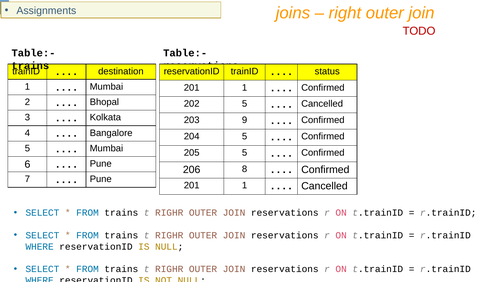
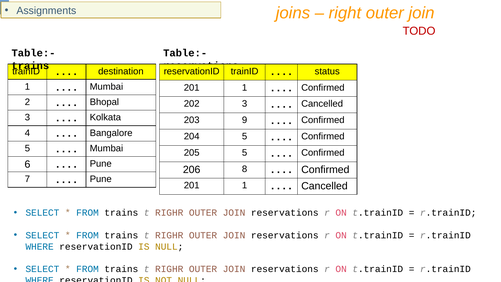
202 5: 5 -> 3 (245, 104)
